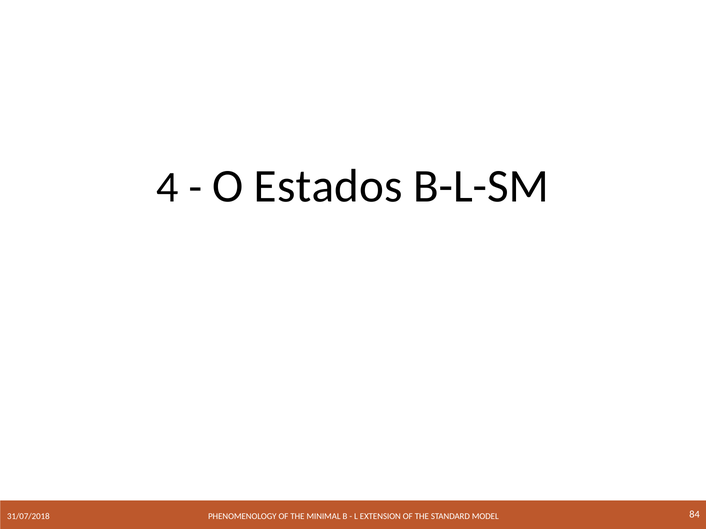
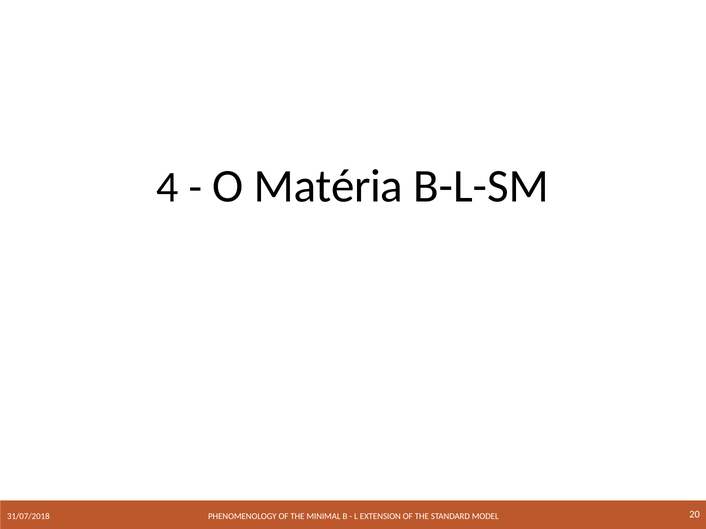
Estados: Estados -> Matéria (328, 186)
84: 84 -> 20 (695, 515)
